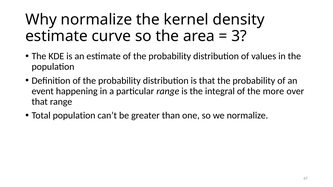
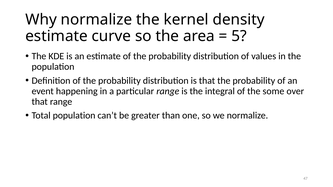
3: 3 -> 5 (239, 36)
more: more -> some (273, 91)
